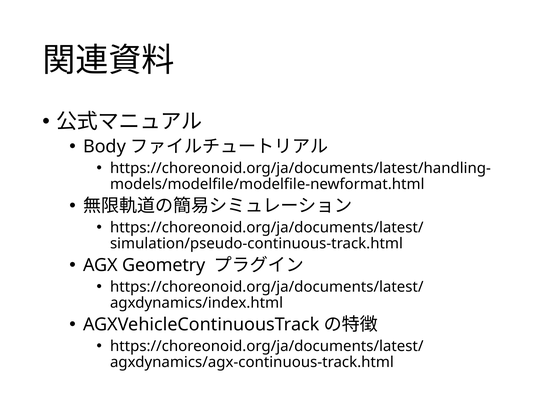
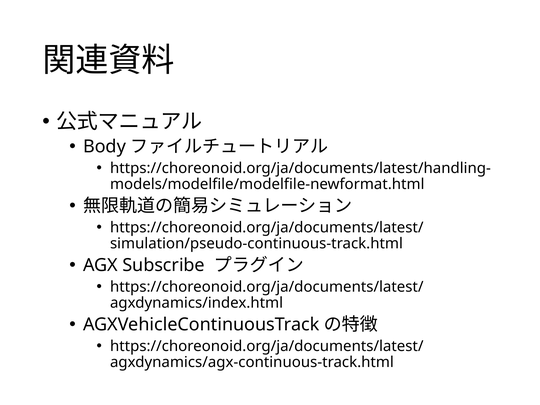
Geometry: Geometry -> Subscribe (164, 265)
